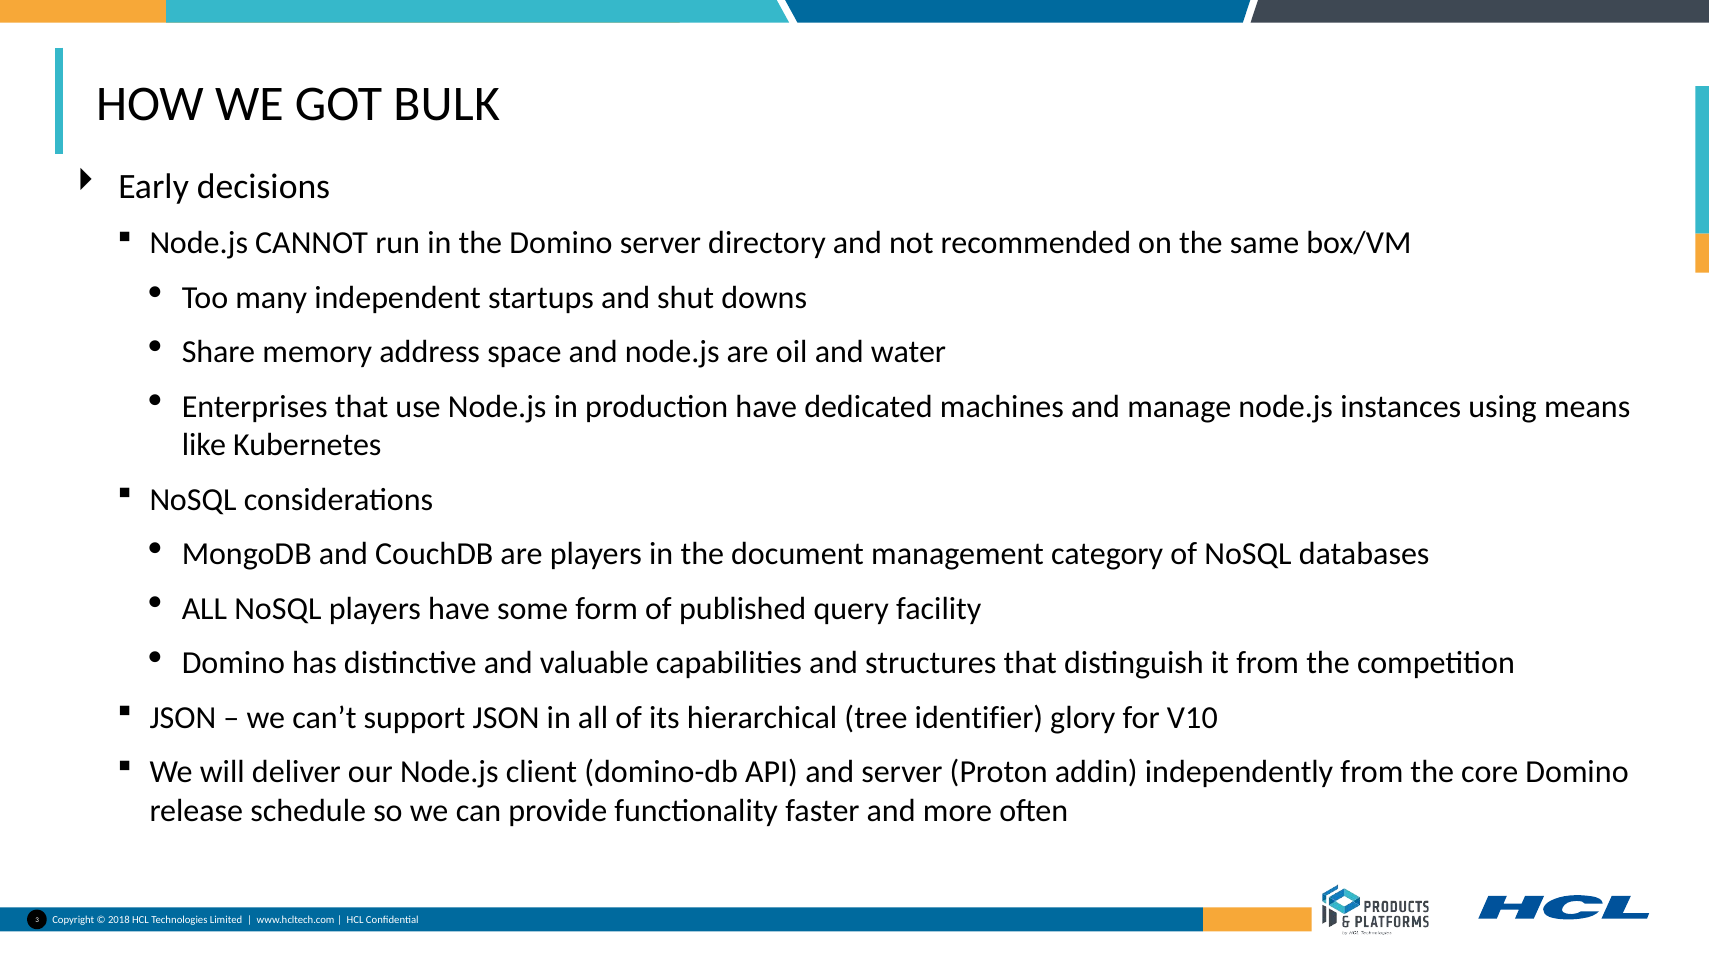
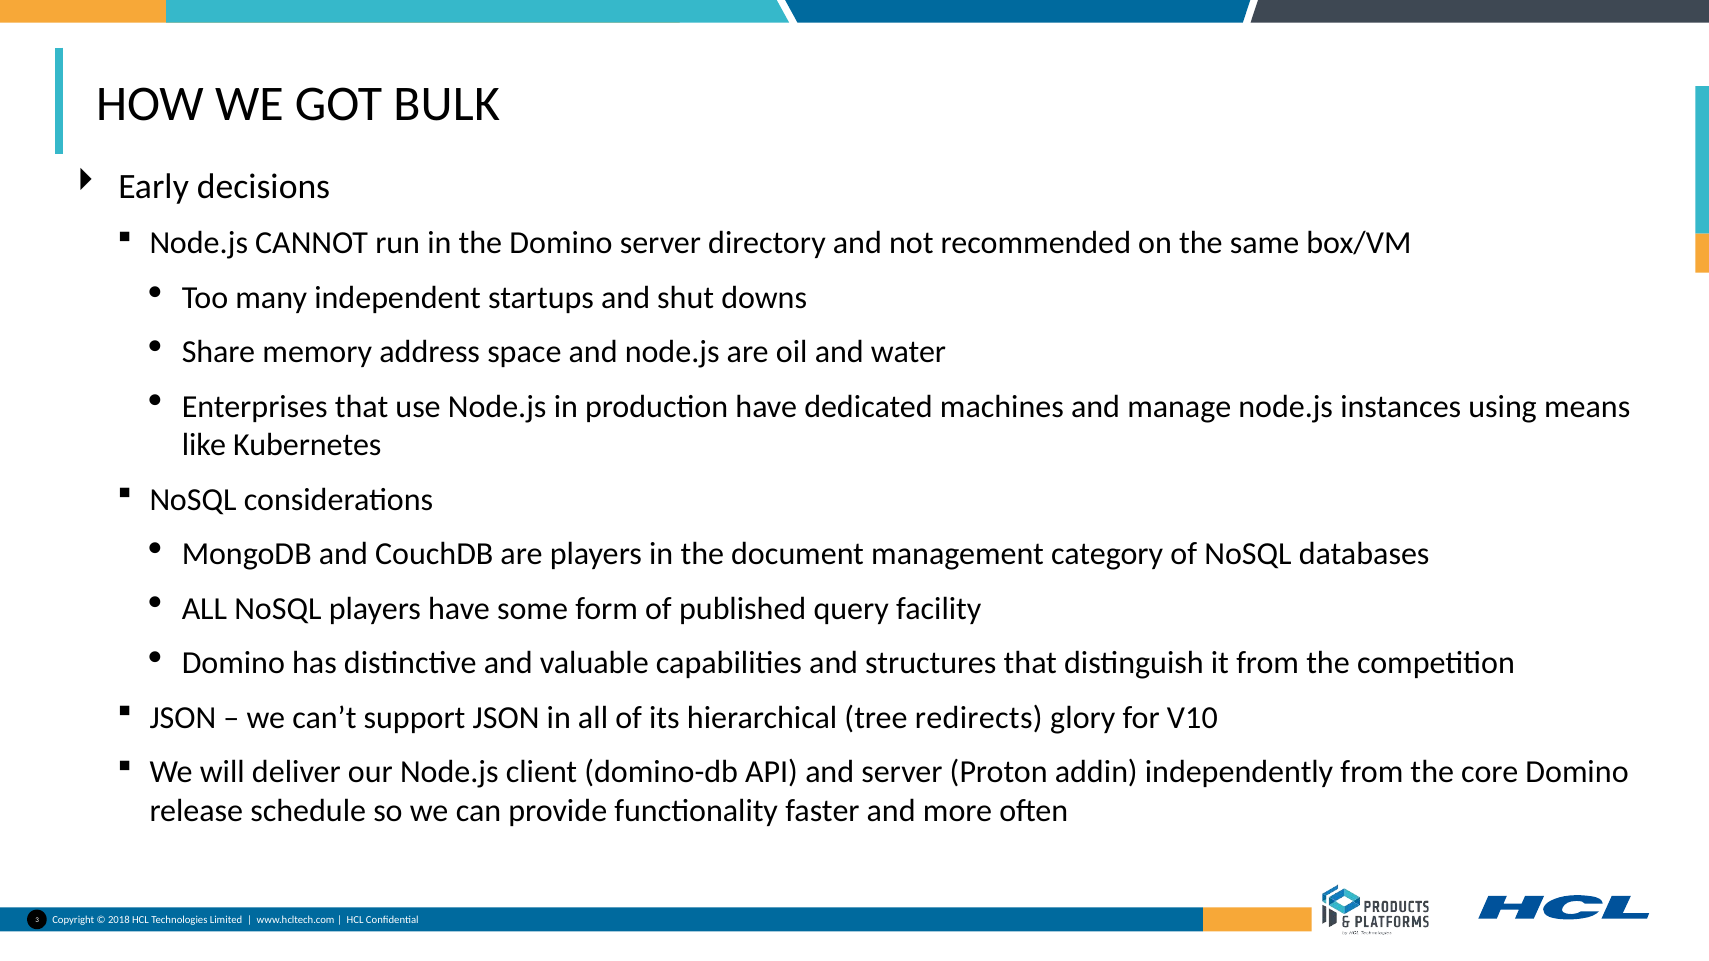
identifier: identifier -> redirects (979, 718)
